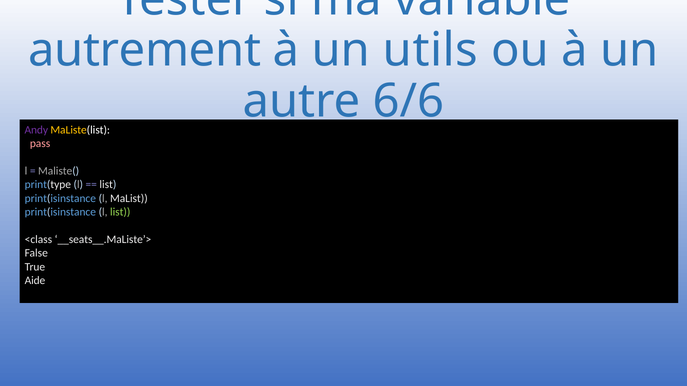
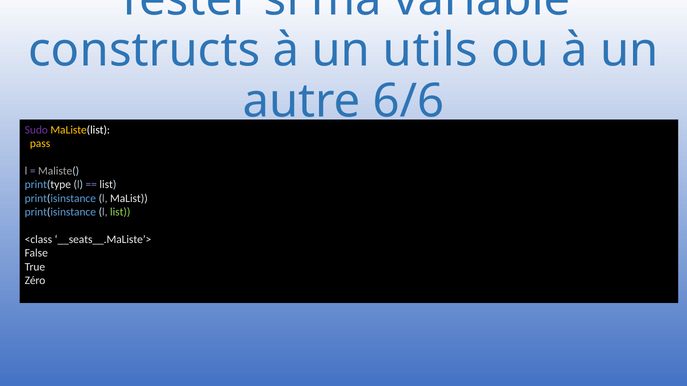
autrement: autrement -> constructs (144, 50)
Andy: Andy -> Sudo (36, 130)
pass colour: pink -> yellow (40, 144)
Aide: Aide -> Zéro (35, 281)
